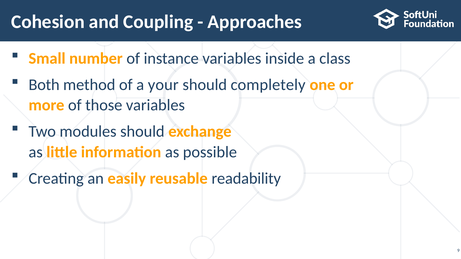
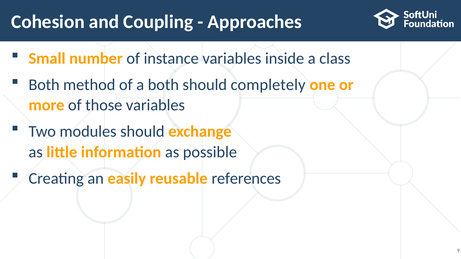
a your: your -> both (163, 85)
readability: readability -> references (246, 179)
